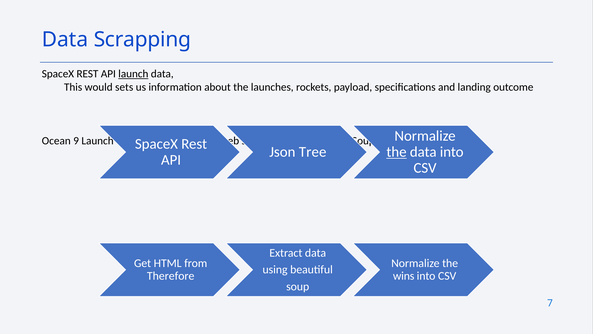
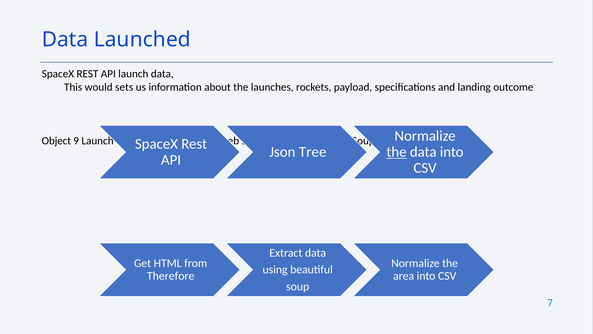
Scrapping: Scrapping -> Launched (142, 40)
launch underline: present -> none (133, 74)
Ocean: Ocean -> Object (56, 141)
wins: wins -> area (404, 276)
